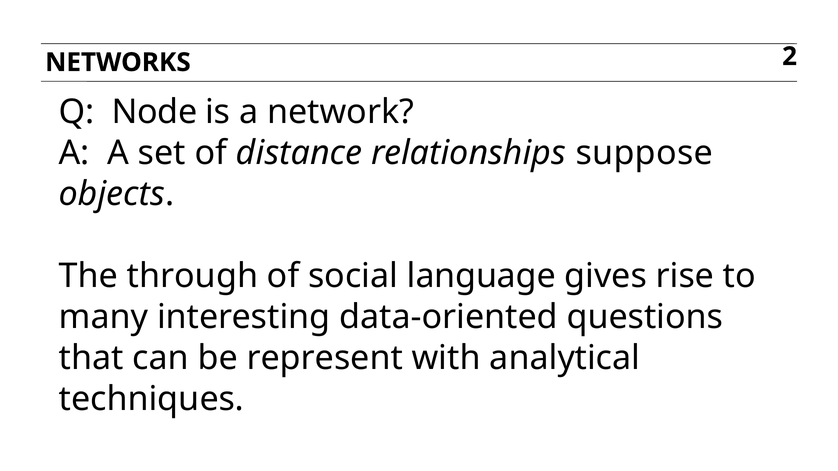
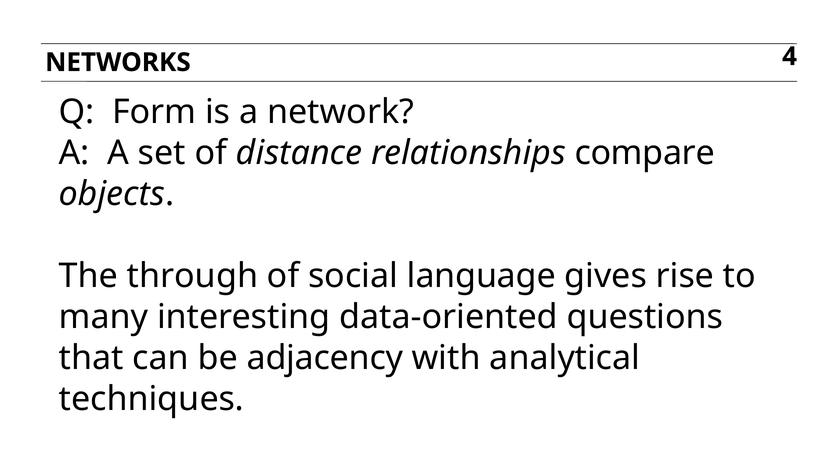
2: 2 -> 4 (790, 56)
Node: Node -> Form (154, 112)
suppose: suppose -> compare (645, 153)
represent: represent -> adjacency (325, 358)
